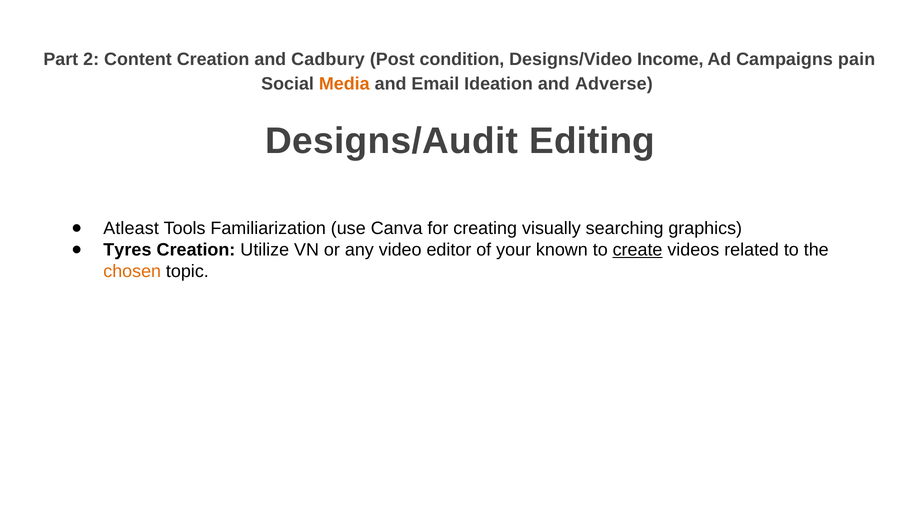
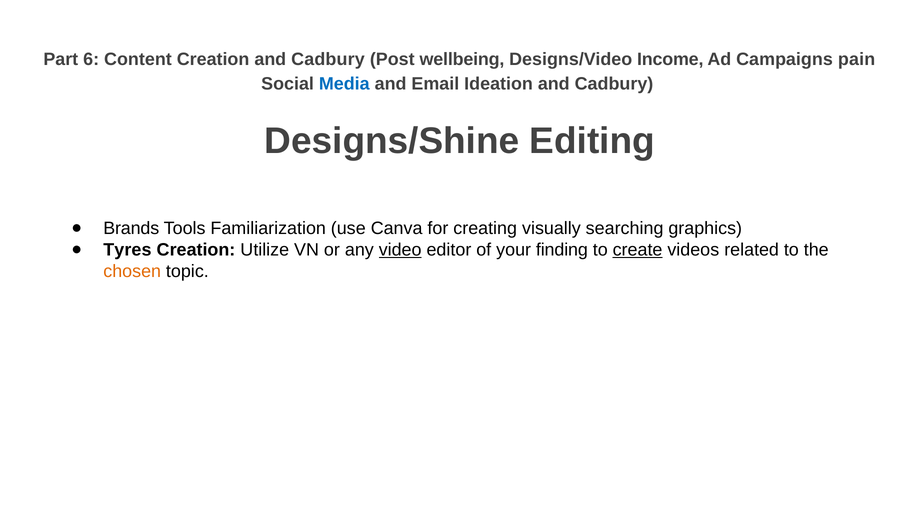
2: 2 -> 6 (91, 60)
condition: condition -> wellbeing (462, 60)
Media colour: orange -> blue (344, 84)
Ideation and Adverse: Adverse -> Cadbury (614, 84)
Designs/Audit: Designs/Audit -> Designs/Shine (392, 141)
Atleast: Atleast -> Brands (131, 229)
video underline: none -> present (400, 250)
known: known -> finding (562, 250)
